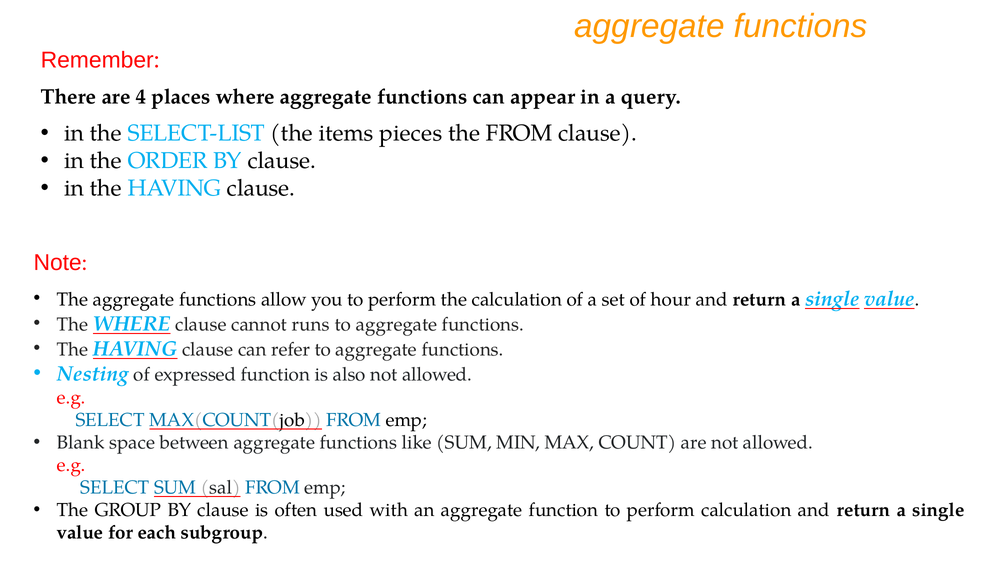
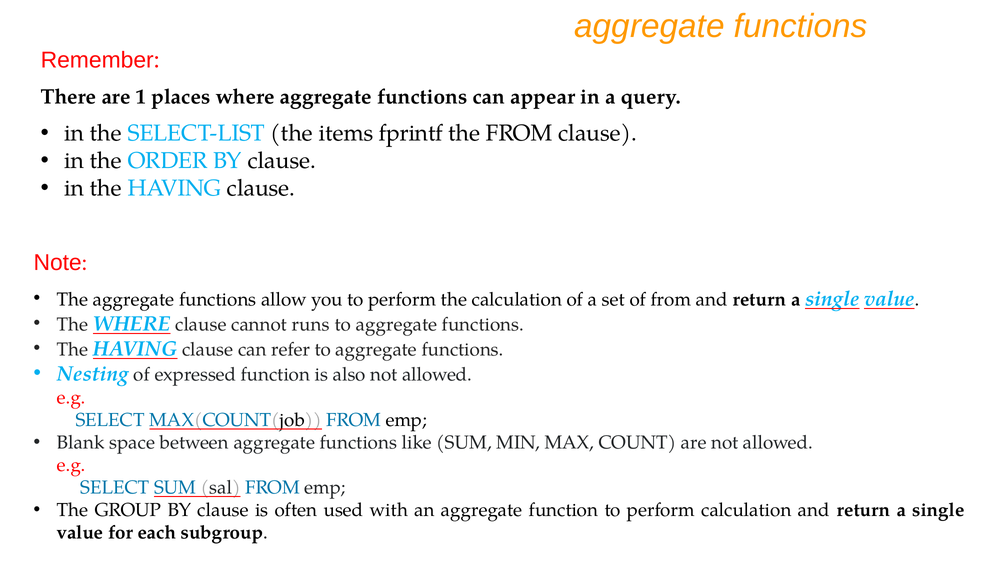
4: 4 -> 1 (141, 97)
pieces: pieces -> fprintf (411, 133)
of hour: hour -> from (671, 299)
